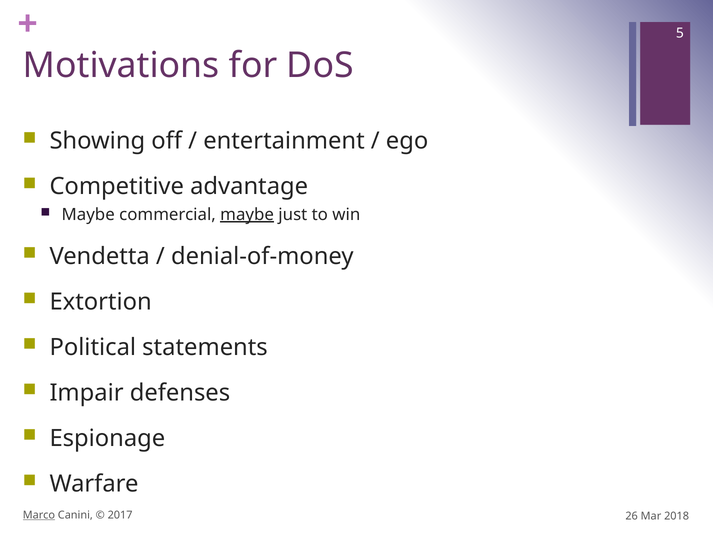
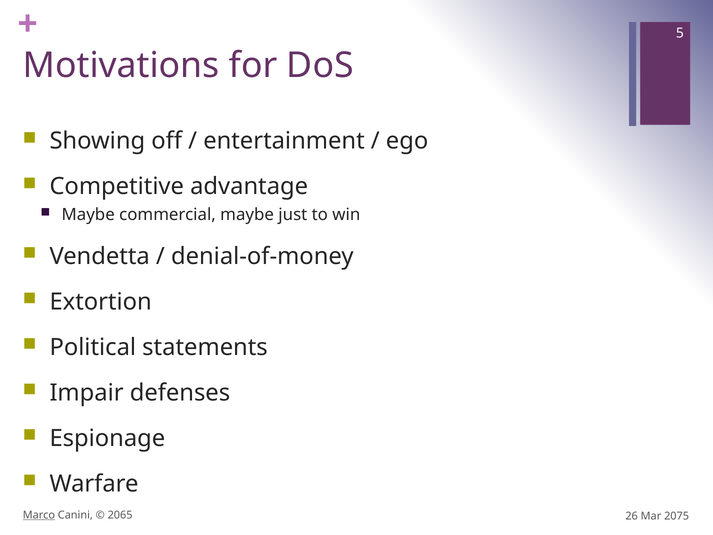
maybe underline: present -> none (247, 214)
2017: 2017 -> 2065 (120, 515)
2018: 2018 -> 2075 (677, 516)
